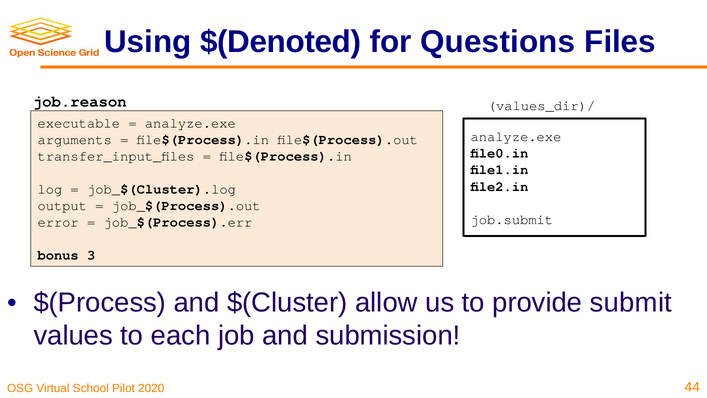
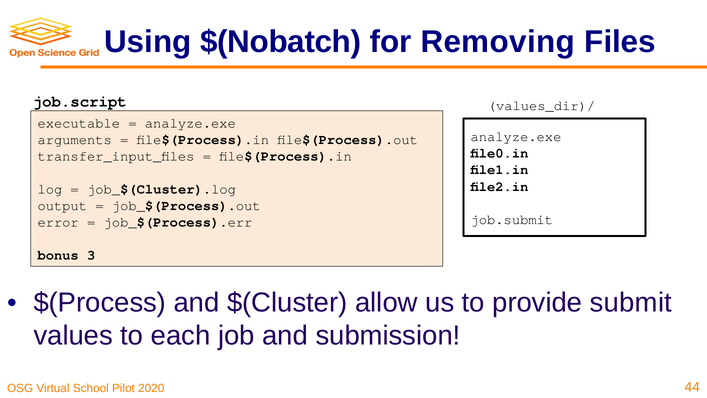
$(Denoted: $(Denoted -> $(Nobatch (281, 42)
Questions: Questions -> Removing (498, 42)
job.reason: job.reason -> job.script (80, 101)
